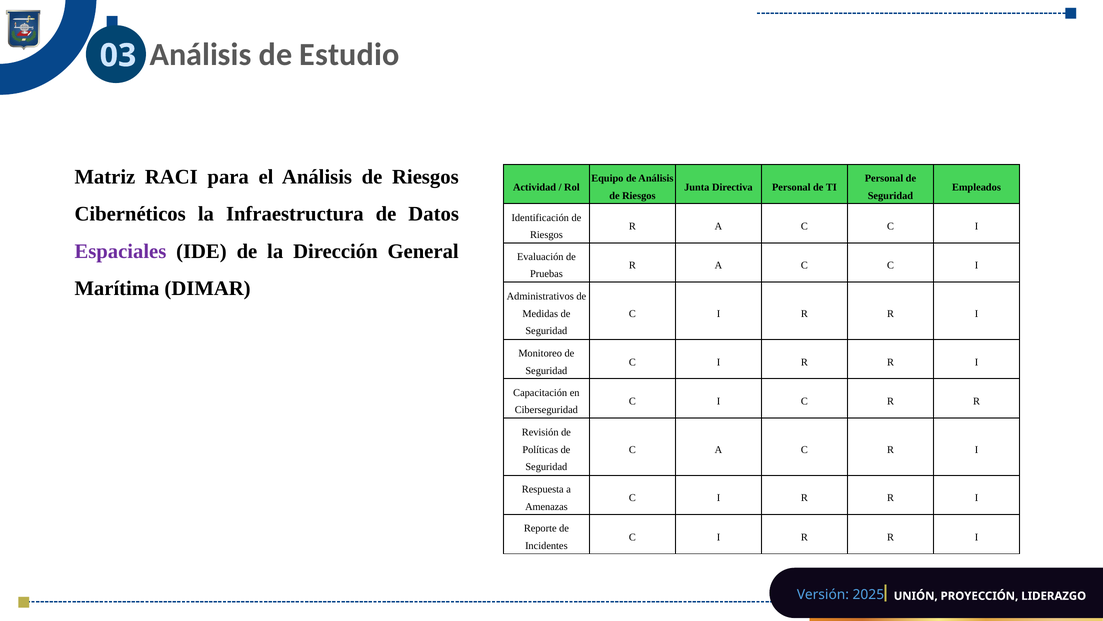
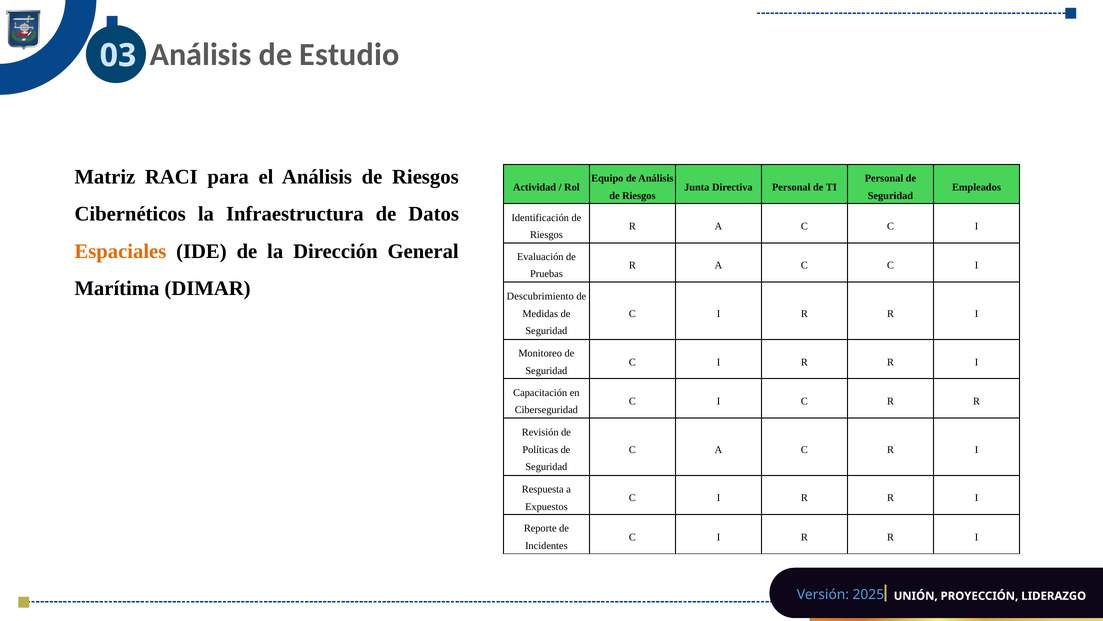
Espaciales colour: purple -> orange (120, 251)
Administrativos: Administrativos -> Descubrimiento (540, 296)
Amenazas: Amenazas -> Expuestos (546, 506)
